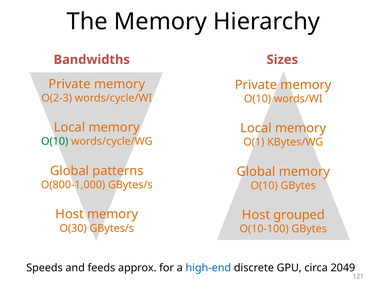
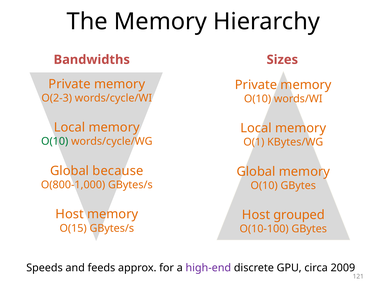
patterns: patterns -> because (118, 171)
O(30: O(30 -> O(15 (73, 228)
high-end colour: blue -> purple (208, 268)
2049: 2049 -> 2009 (343, 268)
